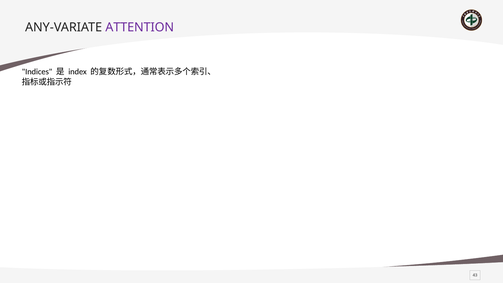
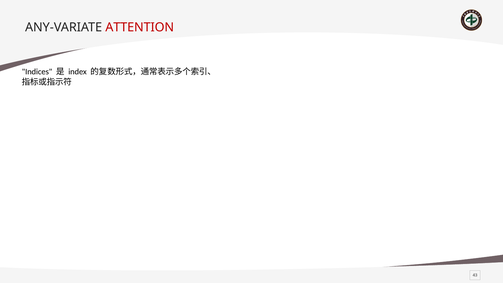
ATTENTION colour: purple -> red (140, 27)
